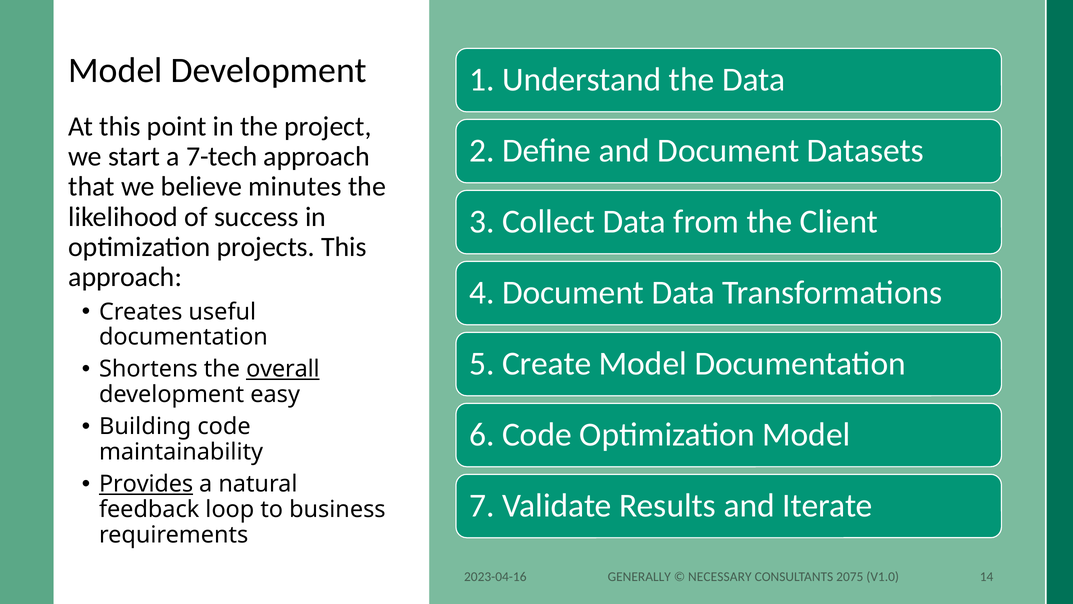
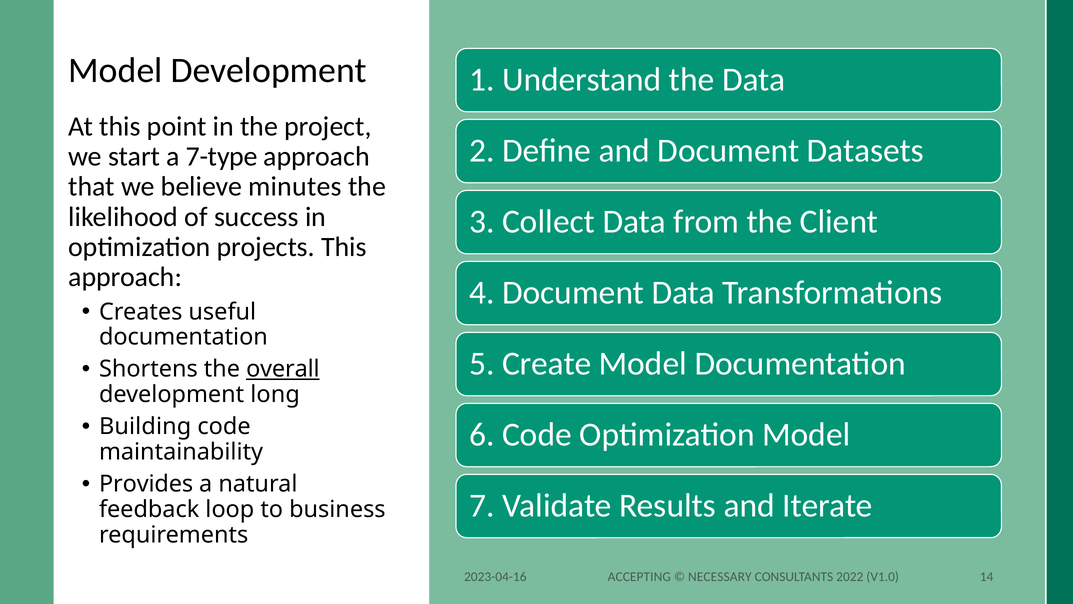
7-tech: 7-tech -> 7-type (222, 156)
easy: easy -> long (275, 394)
Provides underline: present -> none (146, 484)
GENERALLY: GENERALLY -> ACCEPTING (639, 576)
2075: 2075 -> 2022 (850, 576)
